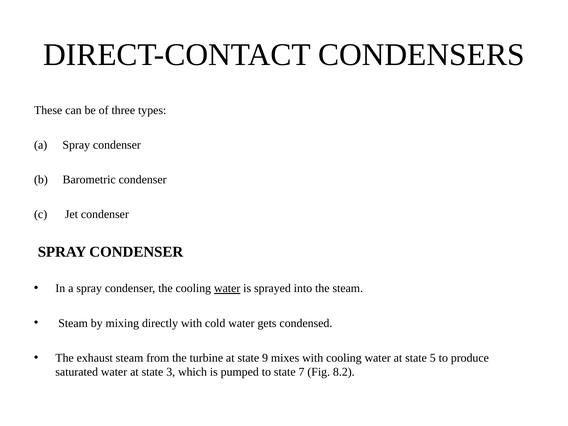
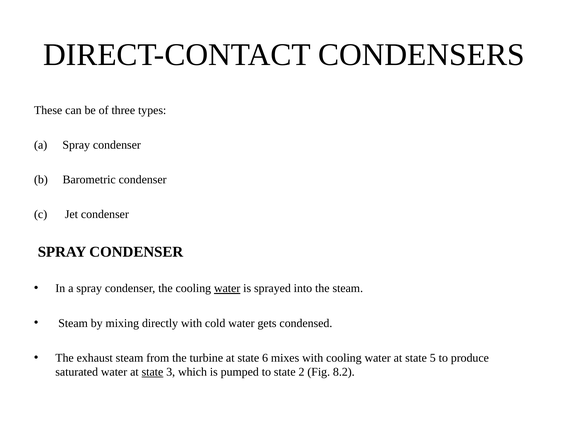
9: 9 -> 6 (265, 358)
state underline: none -> present (152, 372)
7: 7 -> 2 (302, 372)
